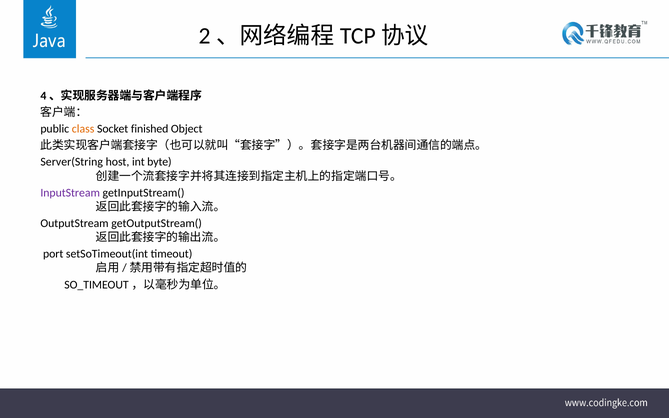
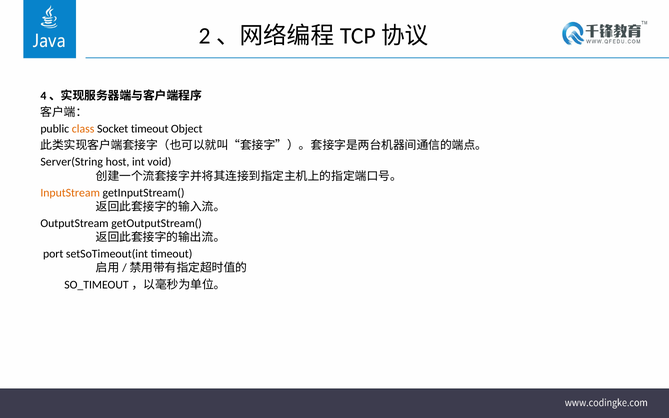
Socket finished: finished -> timeout (150, 129)
byte: byte -> void (159, 162)
InputStream colour: purple -> orange (70, 193)
